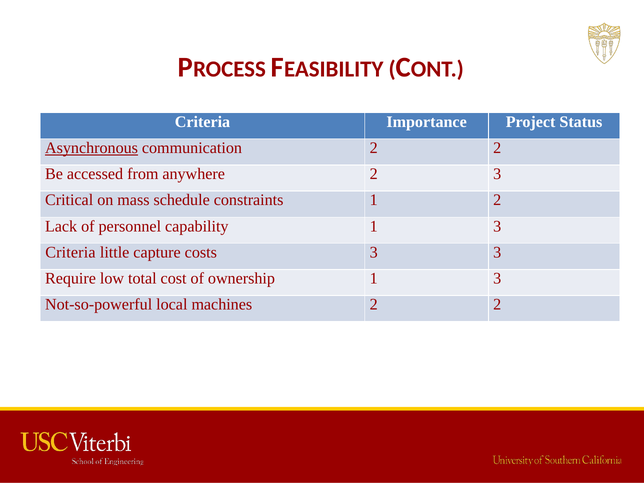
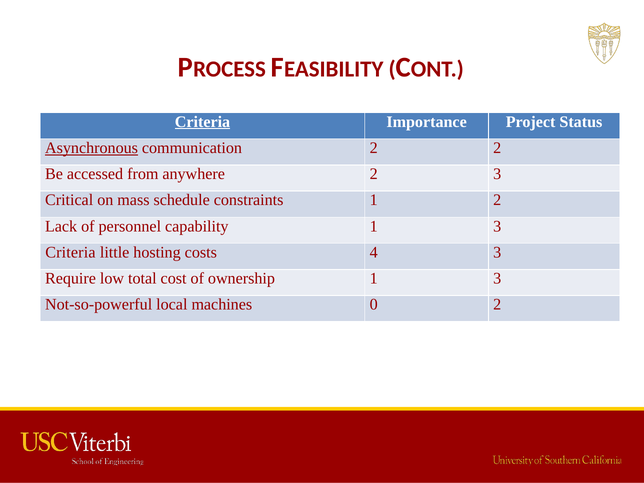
Criteria underline: none -> present (203, 122)
capture: capture -> hosting (157, 252)
costs 3: 3 -> 4 (374, 252)
machines 2: 2 -> 0 (374, 305)
